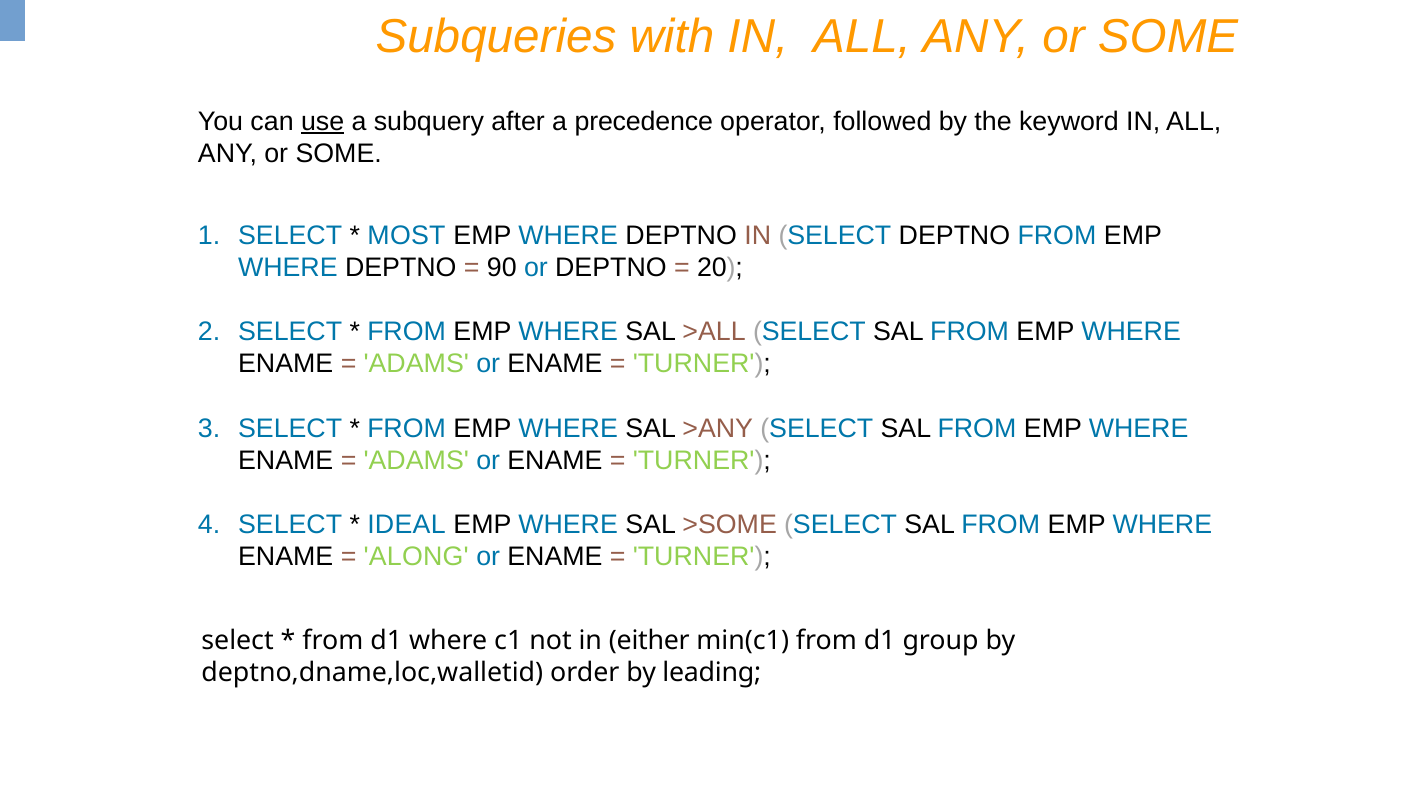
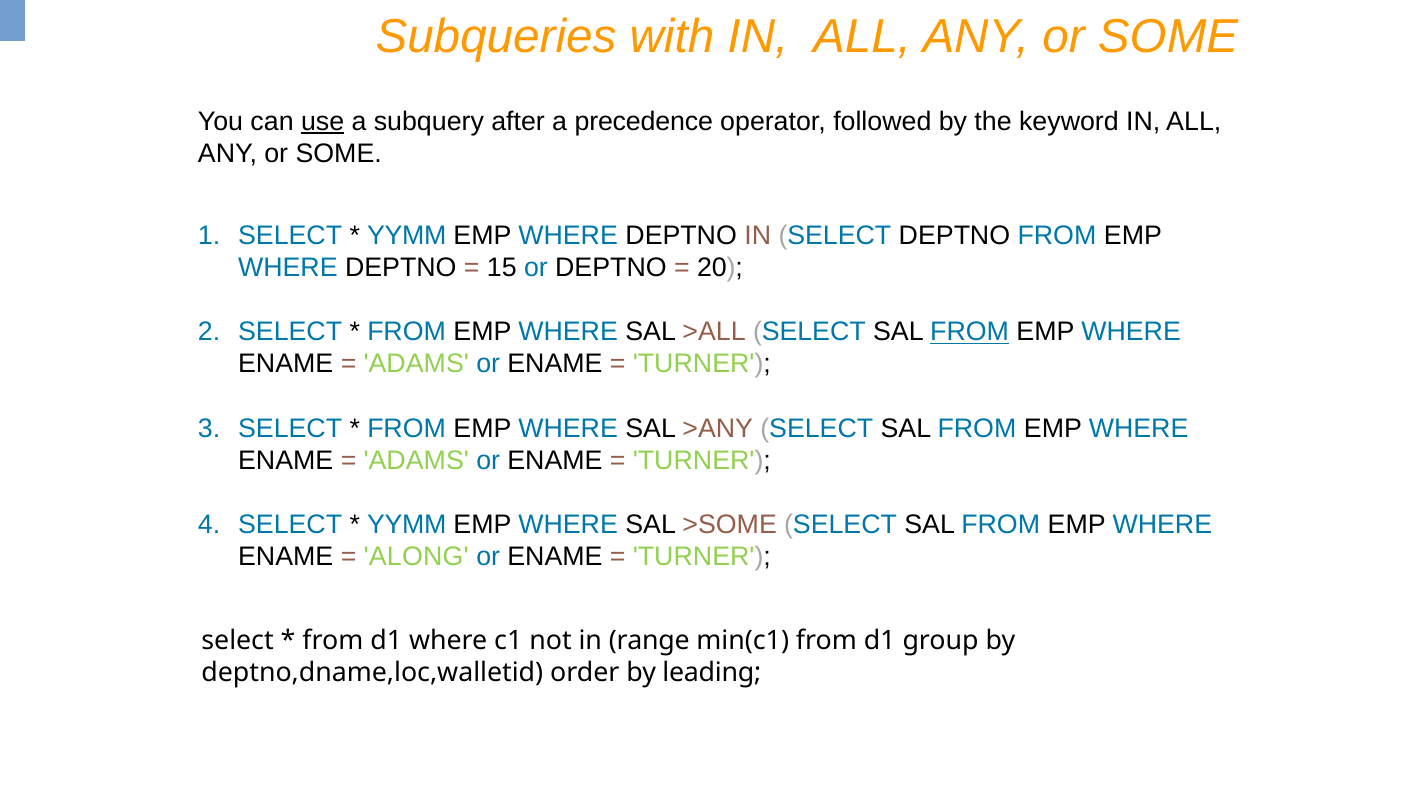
MOST: MOST -> YYMM (407, 236)
90: 90 -> 15 (502, 268)
FROM underline: none -> present (970, 332)
IDEAL: IDEAL -> YYMM (407, 525)
either: either -> range (649, 641)
